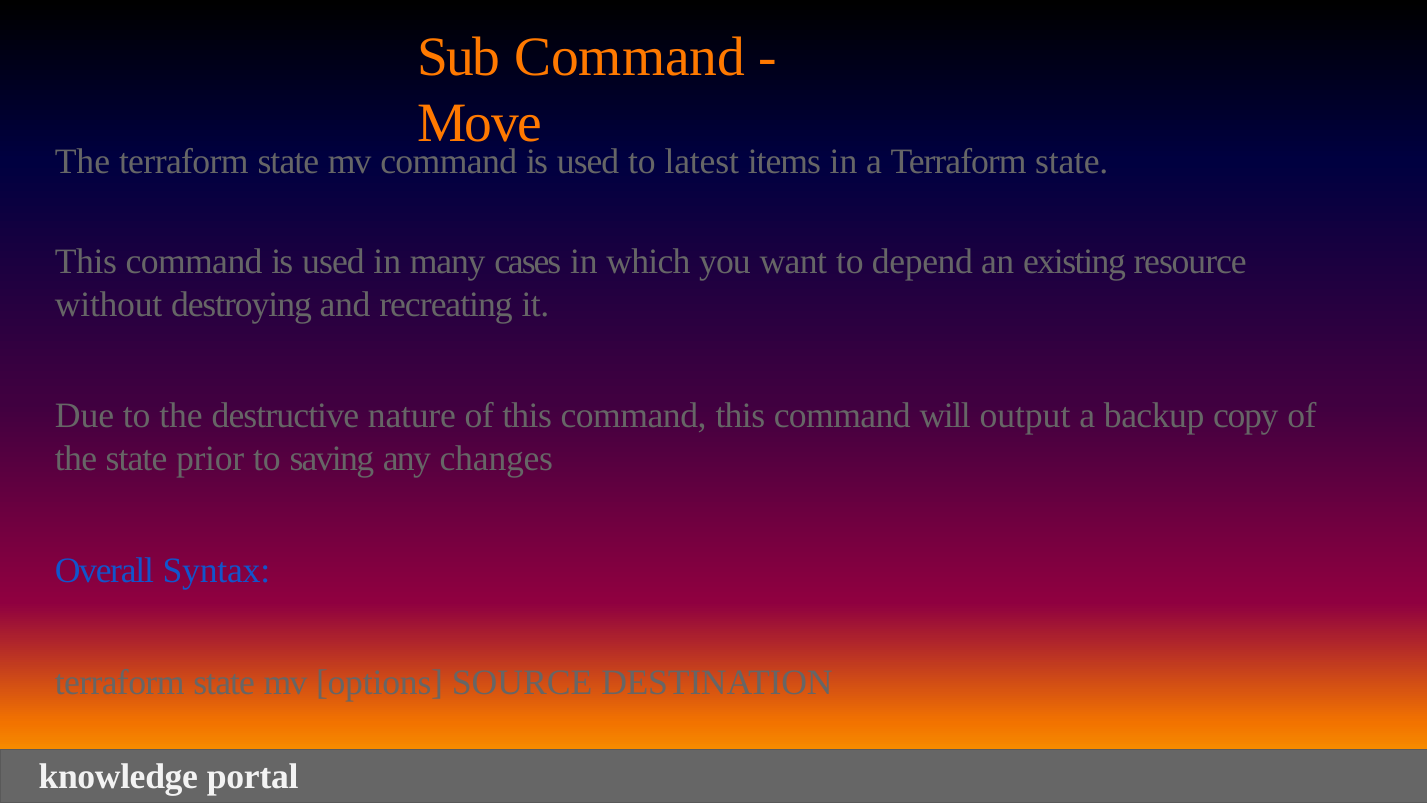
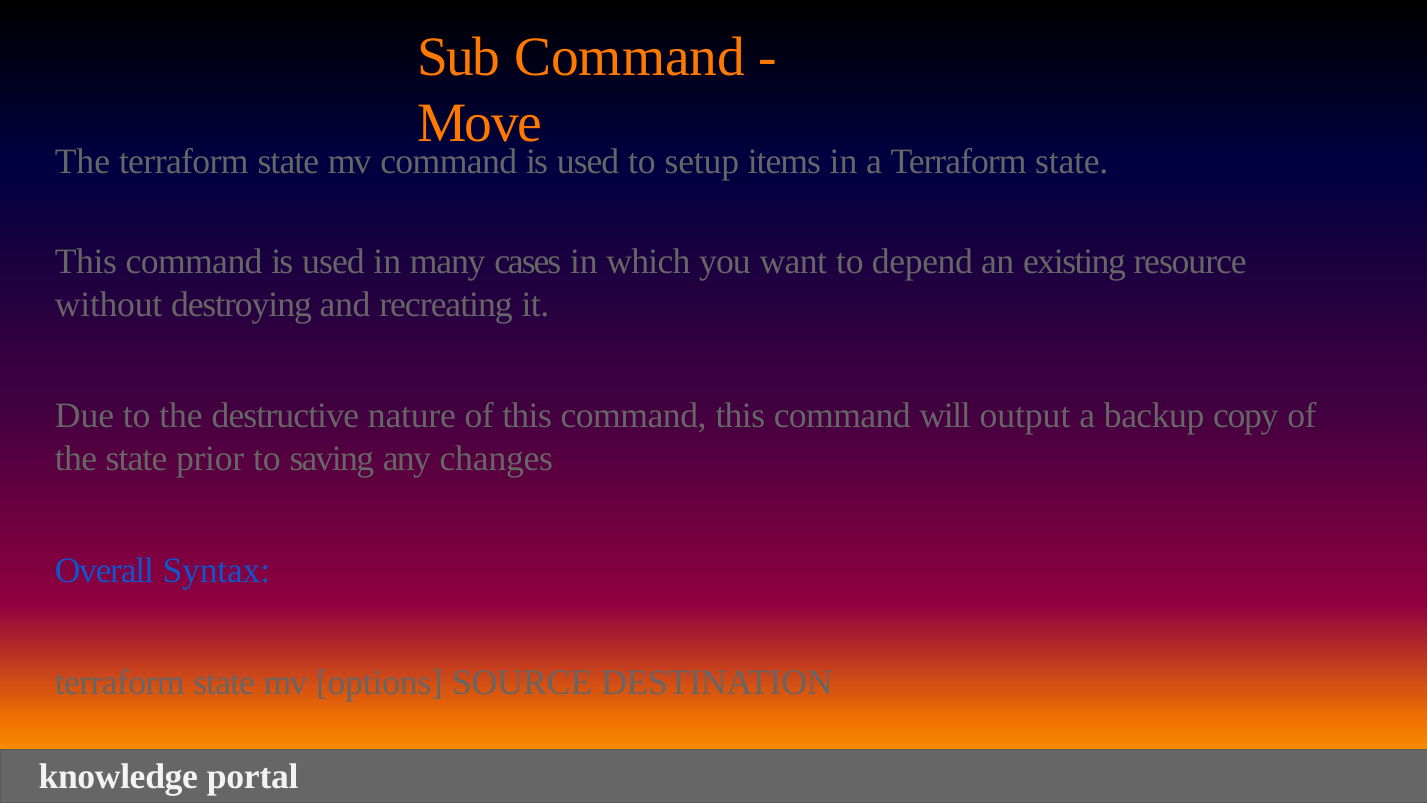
latest: latest -> setup (702, 162)
